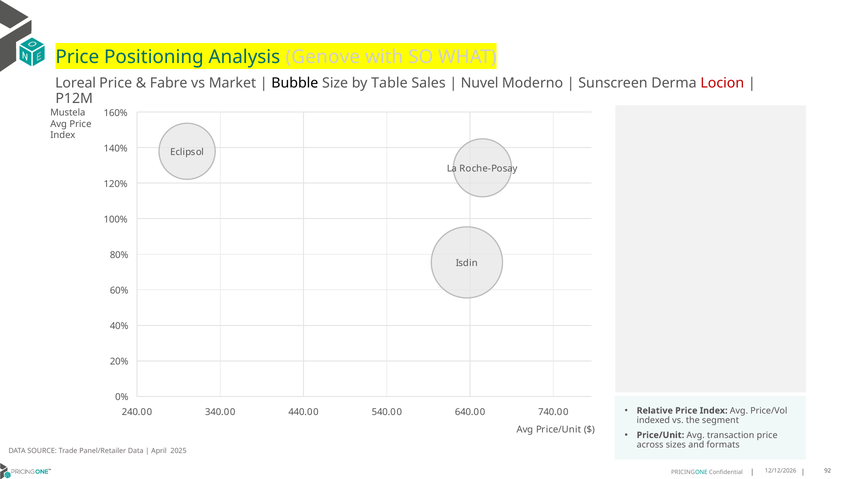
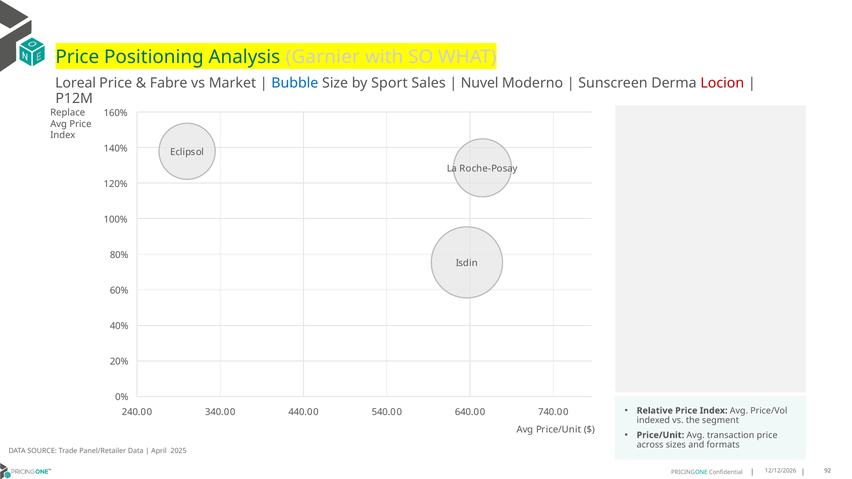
Genove: Genove -> Garnier (323, 57)
Bubble colour: black -> blue (295, 83)
Table: Table -> Sport (389, 83)
Mustela: Mustela -> Replace (68, 113)
